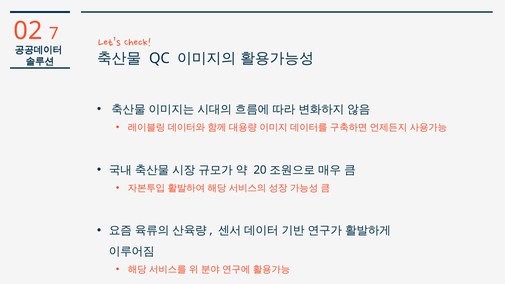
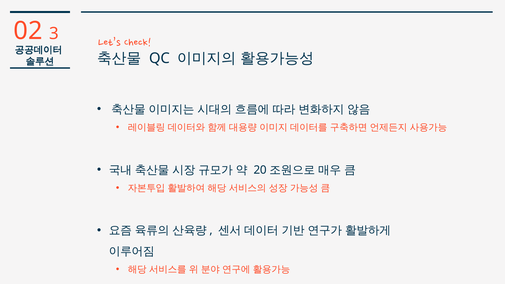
7: 7 -> 3 (54, 33)
